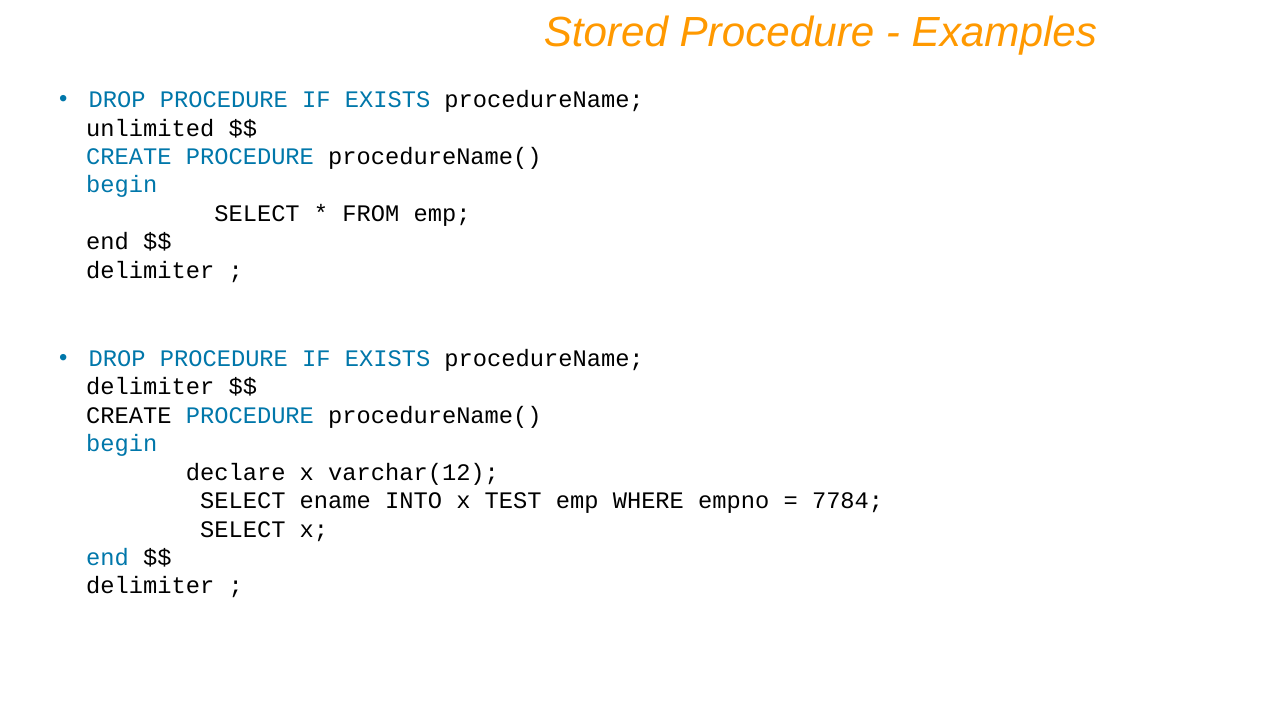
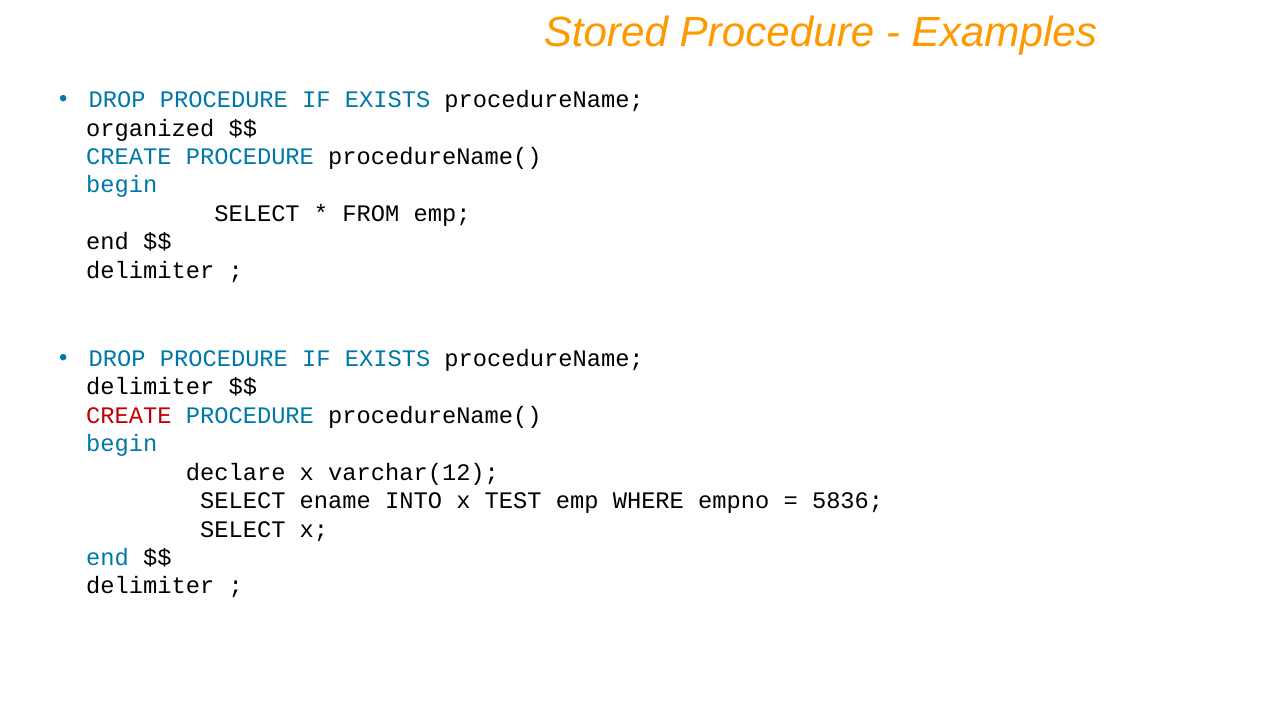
unlimited: unlimited -> organized (150, 128)
CREATE colour: black -> red (129, 416)
7784: 7784 -> 5836 (848, 501)
